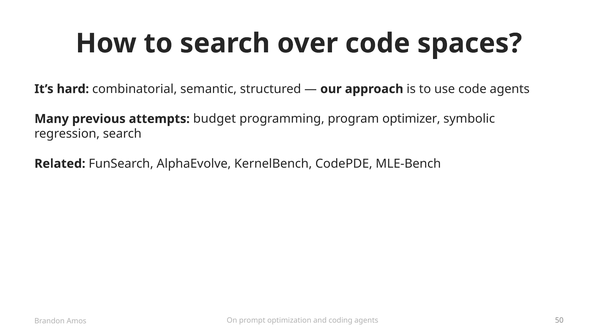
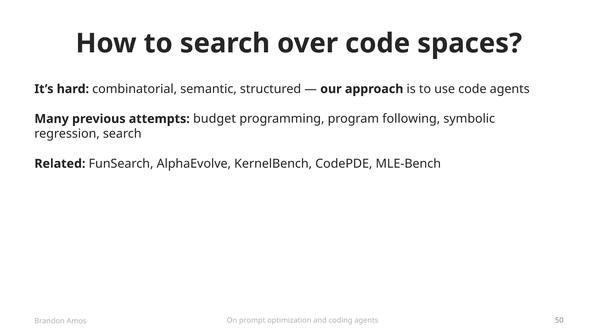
optimizer: optimizer -> following (411, 119)
